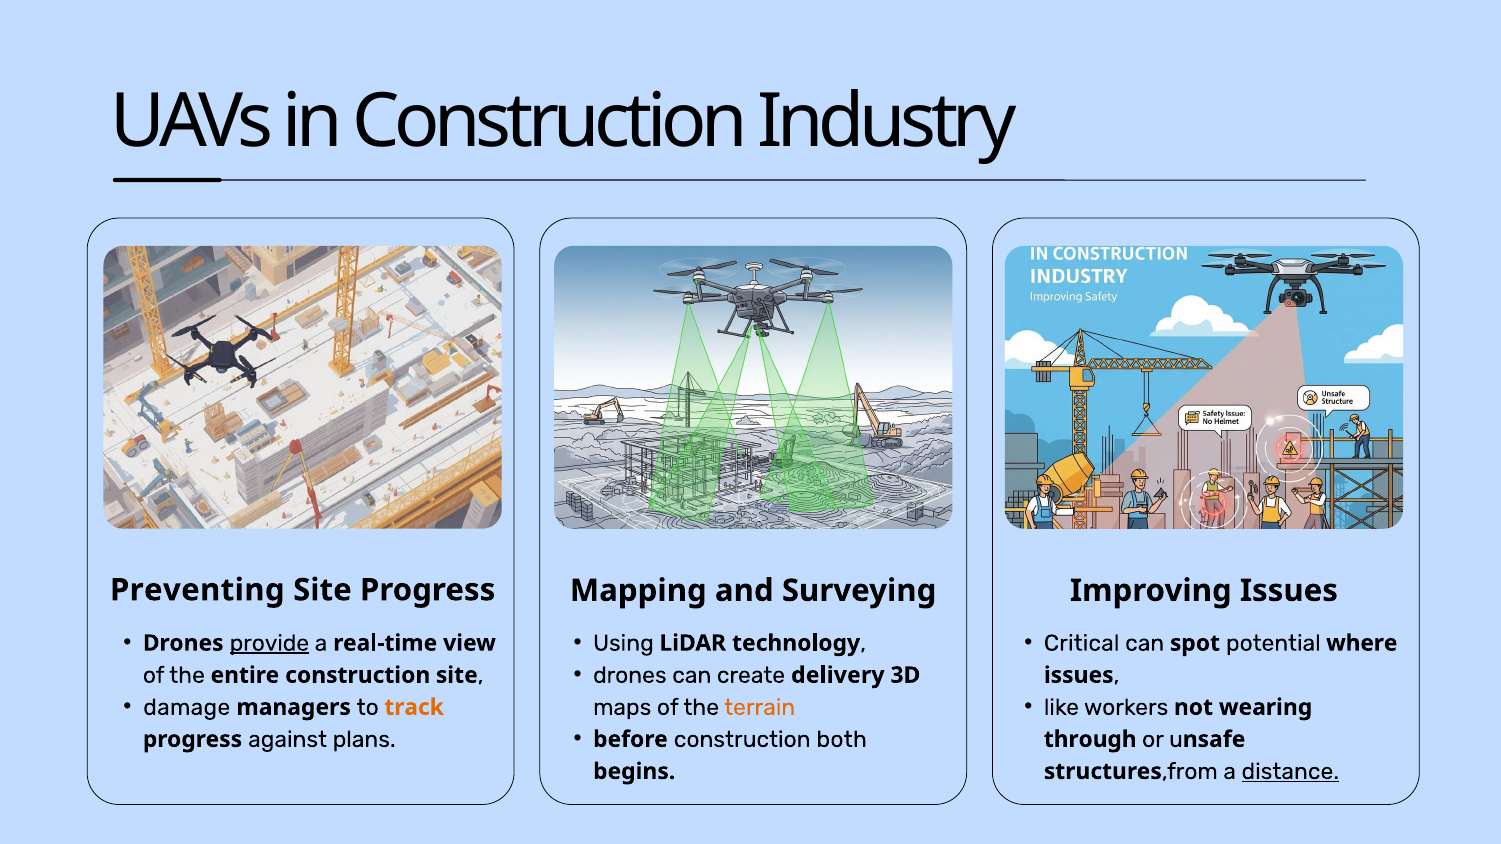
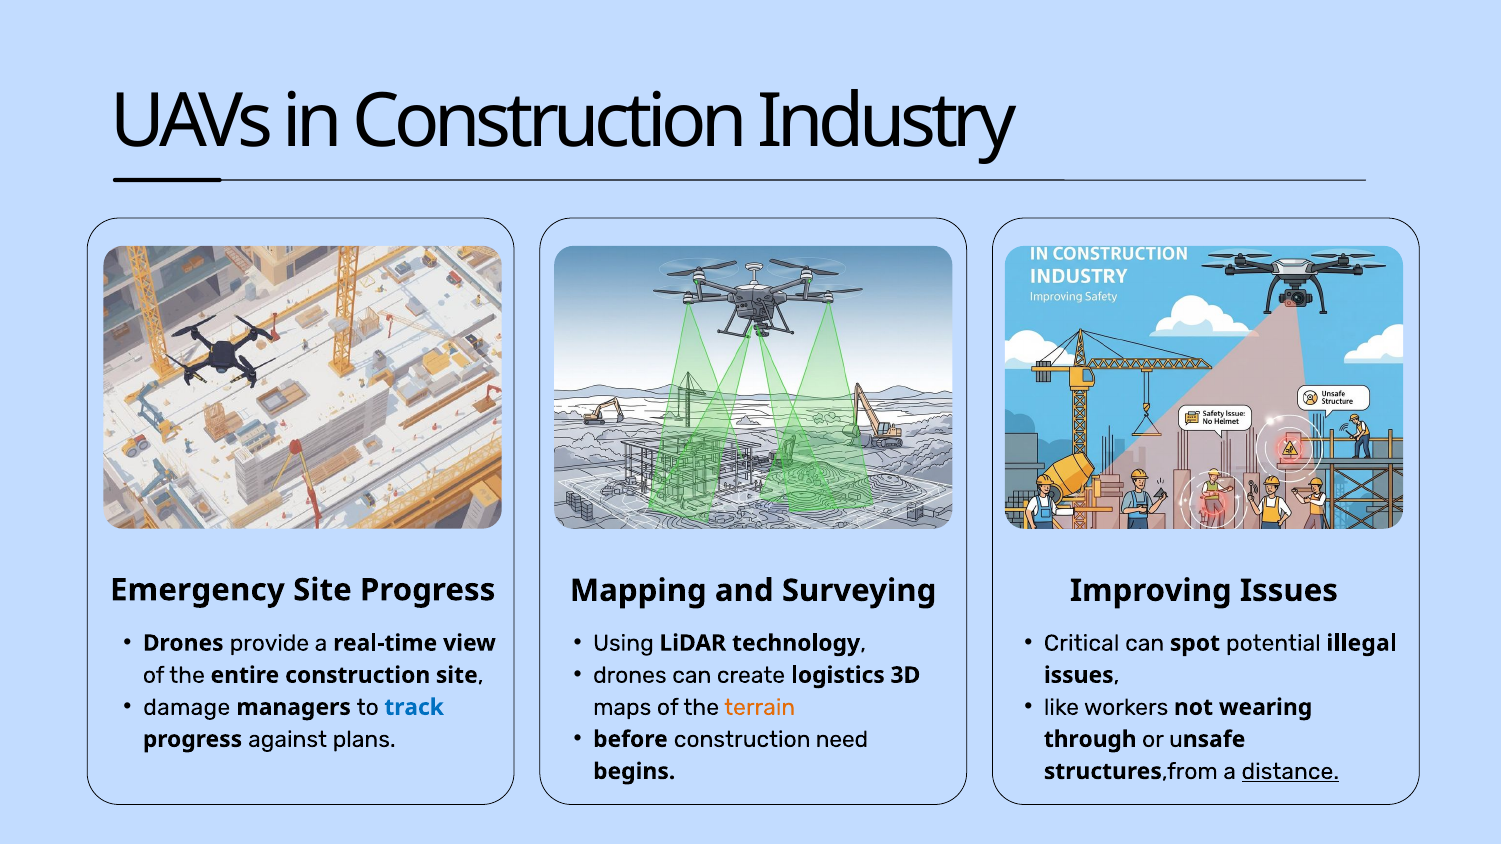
Preventing: Preventing -> Emergency (197, 590)
provide underline: present -> none (269, 643)
where: where -> illegal (1362, 643)
delivery: delivery -> logistics (838, 675)
track colour: orange -> blue (414, 708)
both: both -> need (842, 740)
